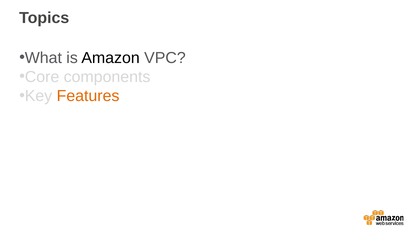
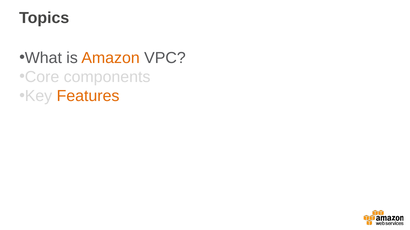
Amazon colour: black -> orange (111, 58)
